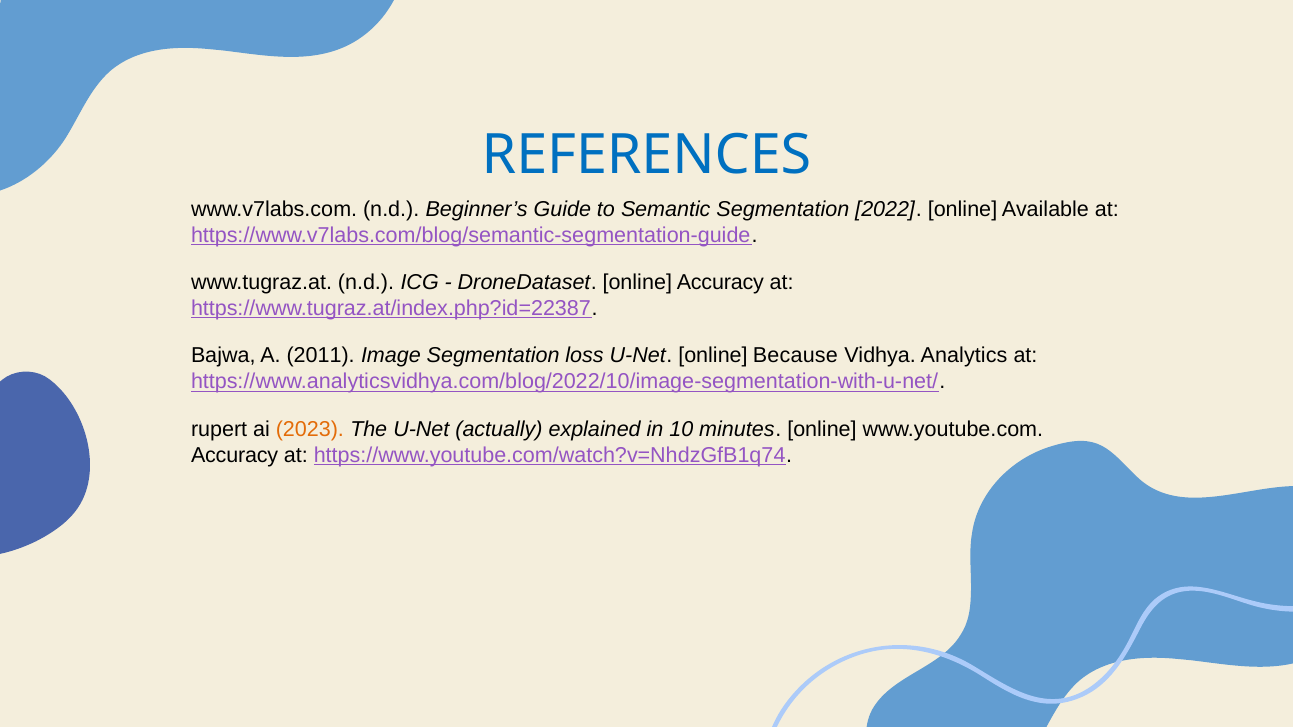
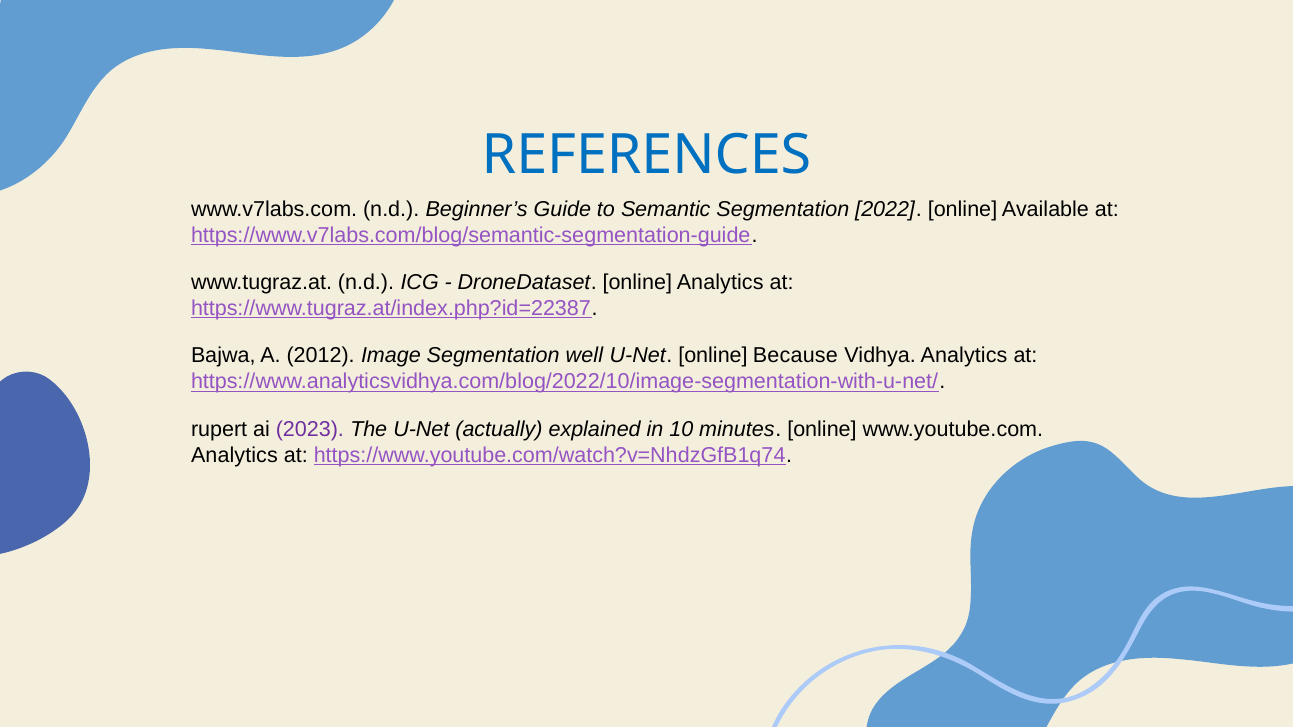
online Accuracy: Accuracy -> Analytics (720, 283)
2011: 2011 -> 2012 (321, 356)
loss: loss -> well (584, 356)
2023 colour: orange -> purple (310, 429)
Accuracy: Accuracy -> Analytics (234, 455)
